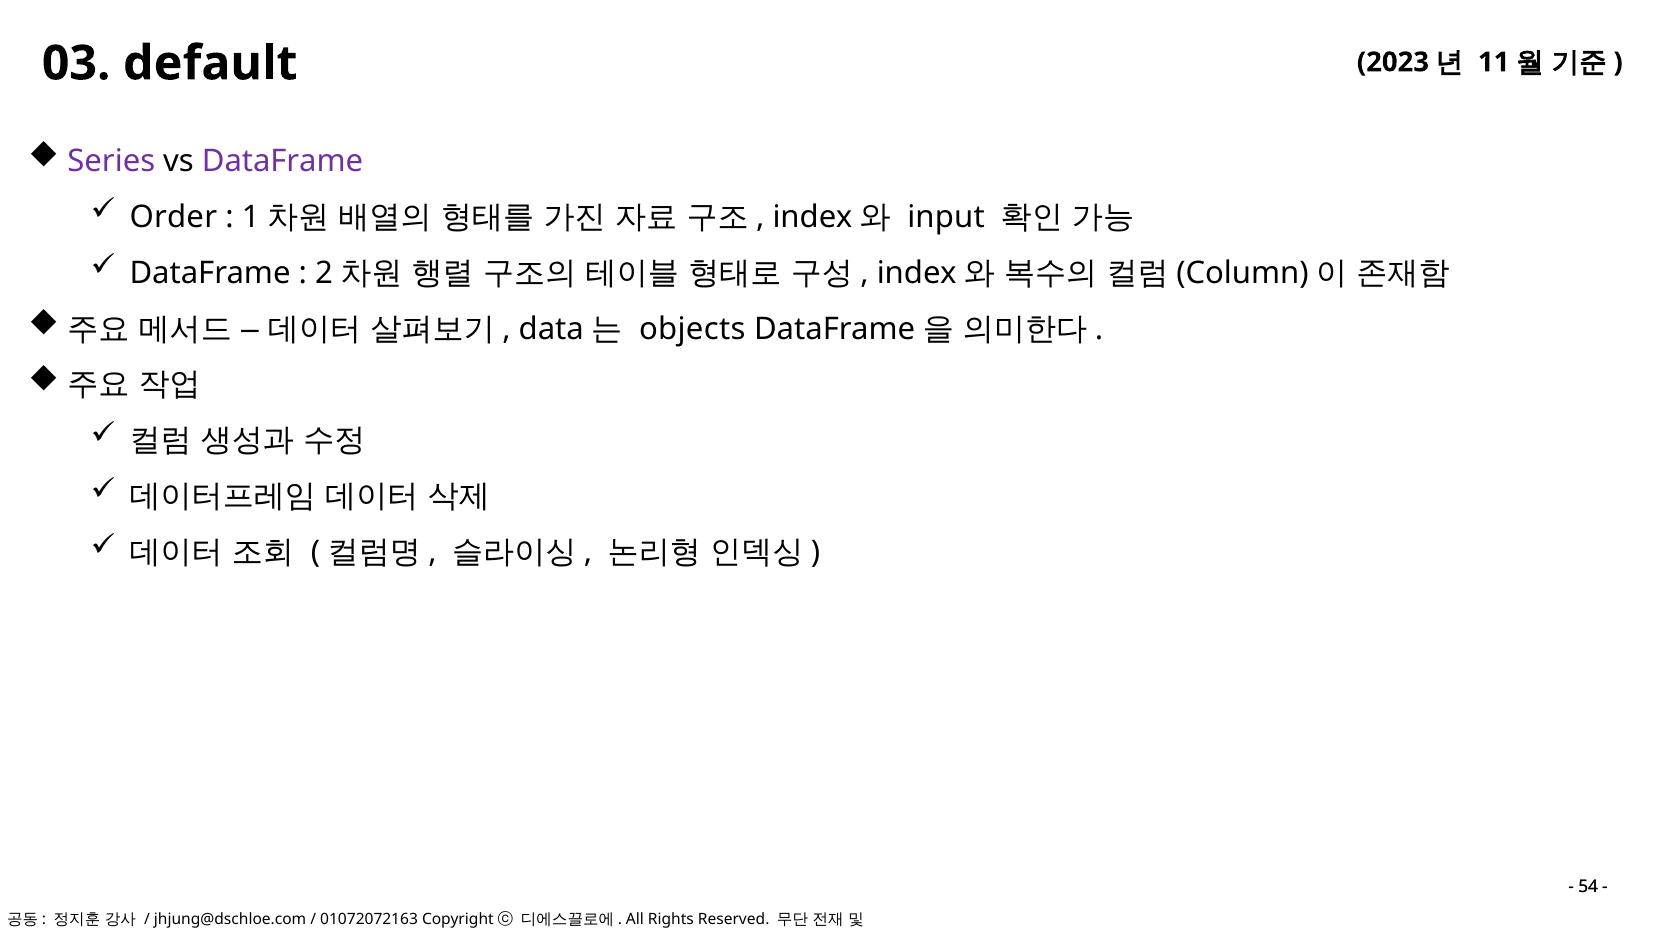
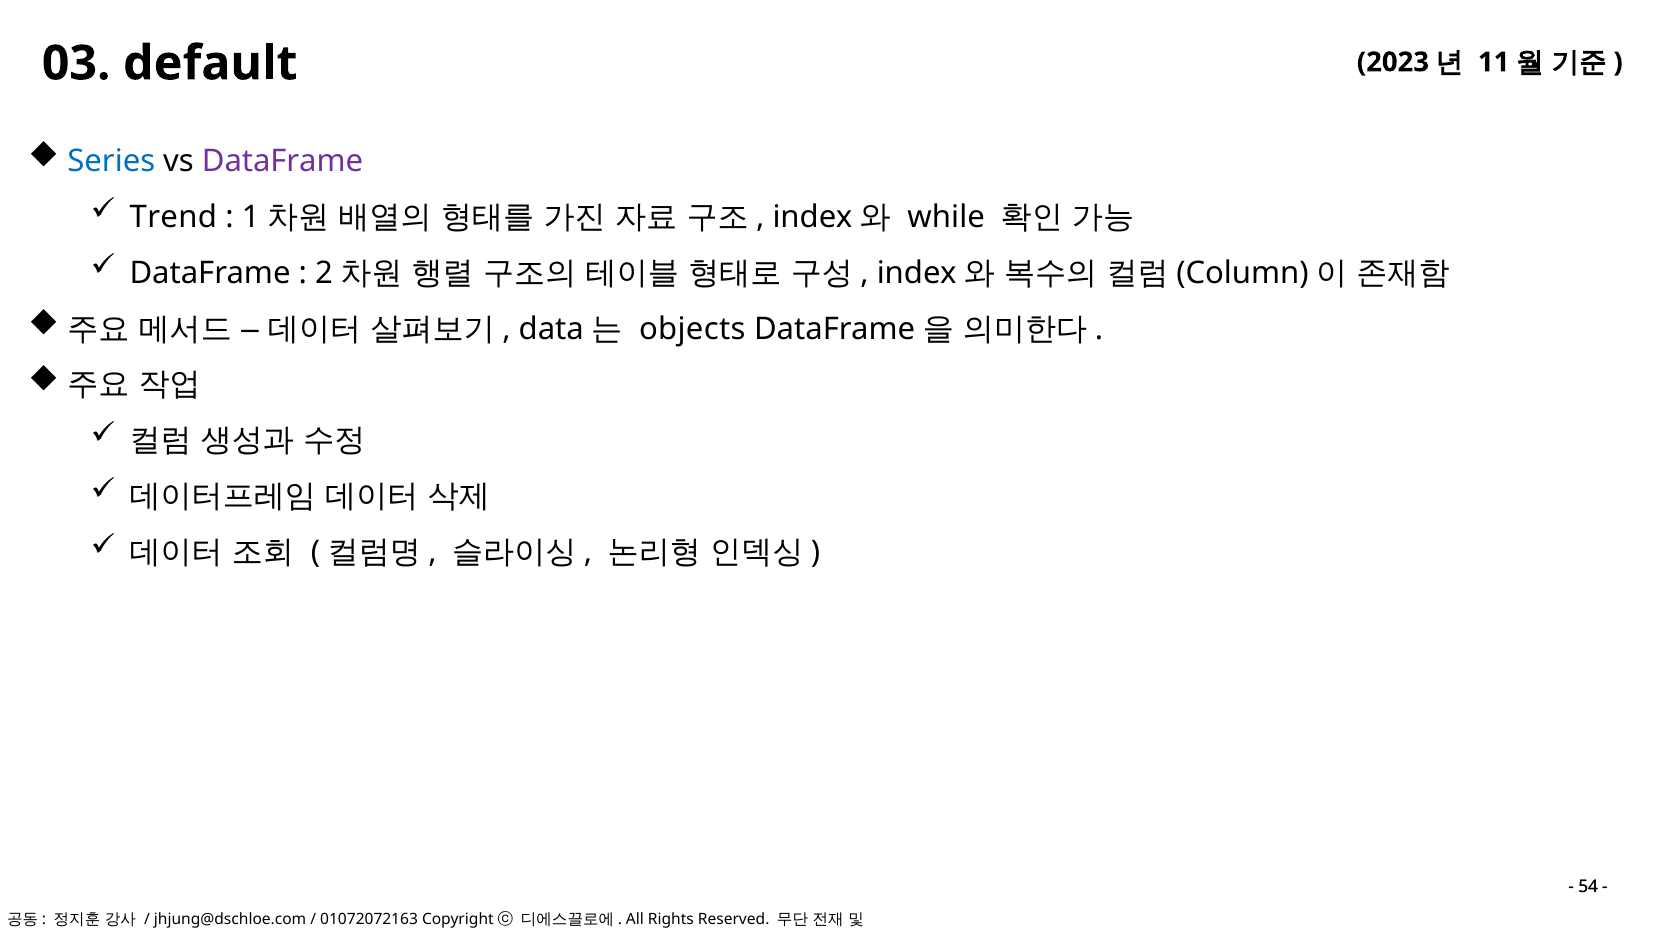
Series colour: purple -> blue (111, 161)
Order: Order -> Trend (173, 217)
input: input -> while (946, 217)
